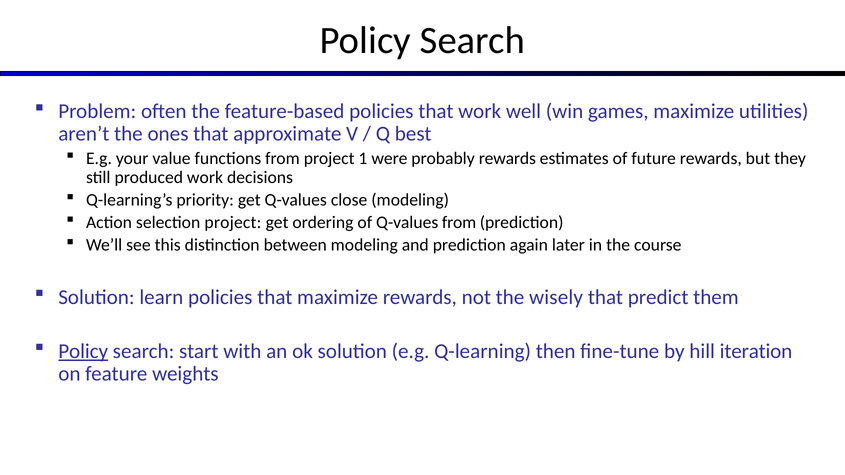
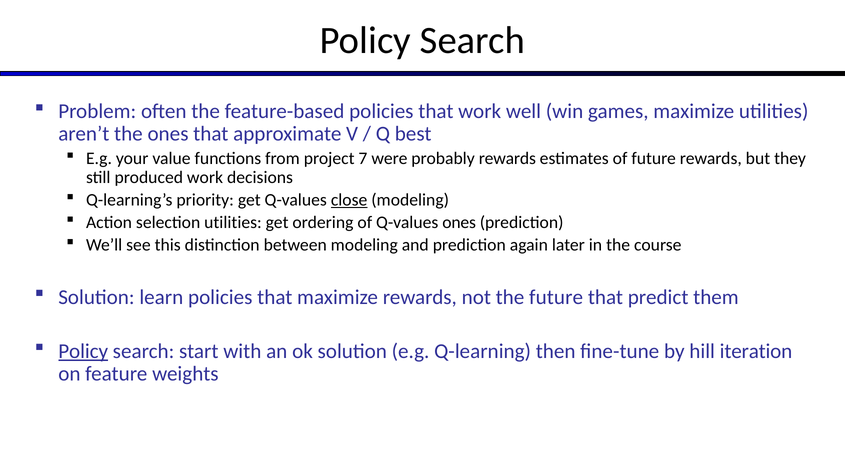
1: 1 -> 7 (363, 159)
close underline: none -> present (349, 200)
selection project: project -> utilities (233, 223)
Q-values from: from -> ones (459, 223)
the wisely: wisely -> future (556, 297)
